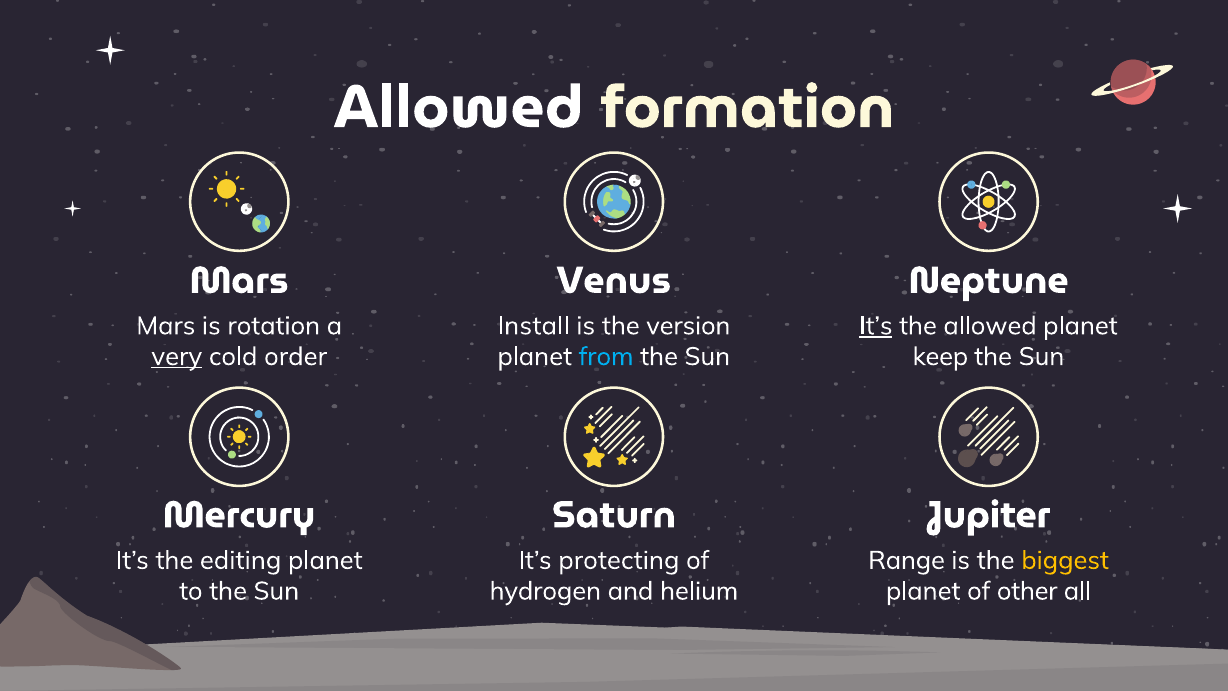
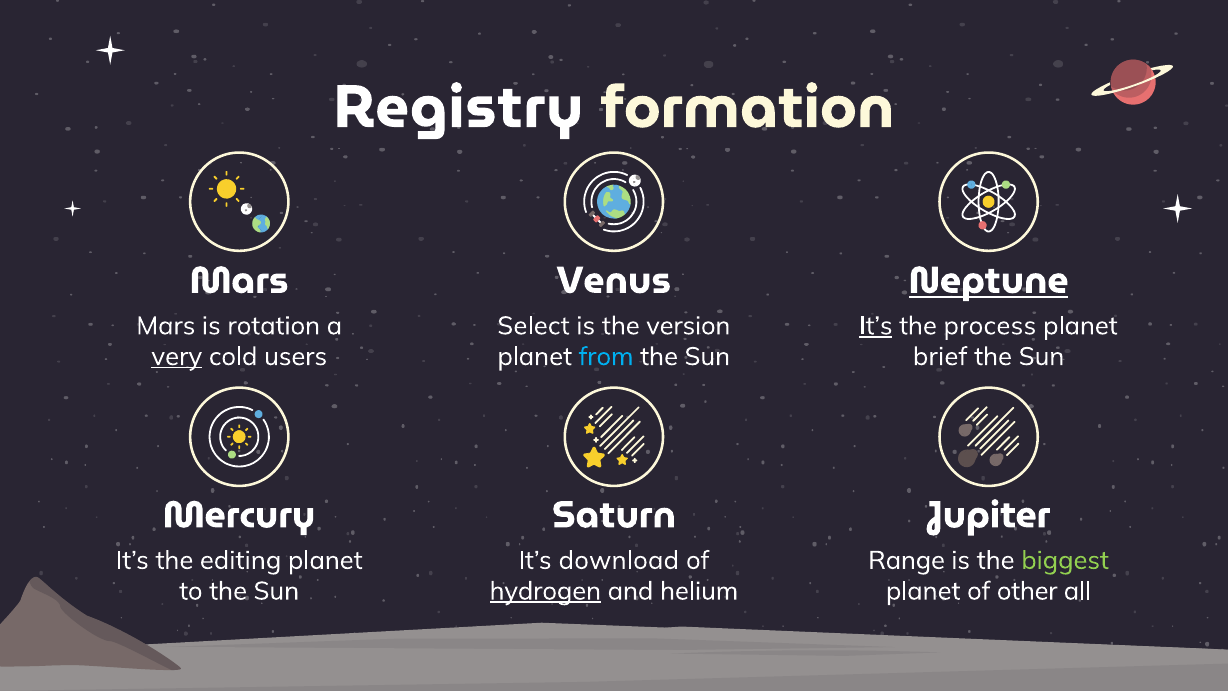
Allowed: Allowed -> Registry (458, 107)
Neptune underline: none -> present (989, 280)
Install: Install -> Select (533, 326)
the allowed: allowed -> process (990, 326)
order: order -> users (296, 357)
keep: keep -> brief (940, 357)
protecting: protecting -> download (619, 560)
biggest colour: yellow -> light green (1065, 560)
hydrogen underline: none -> present (545, 591)
